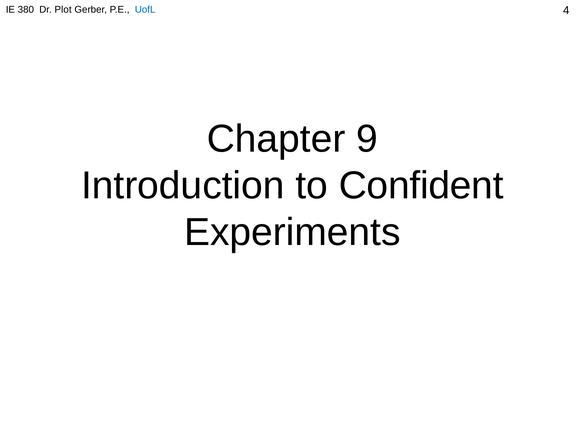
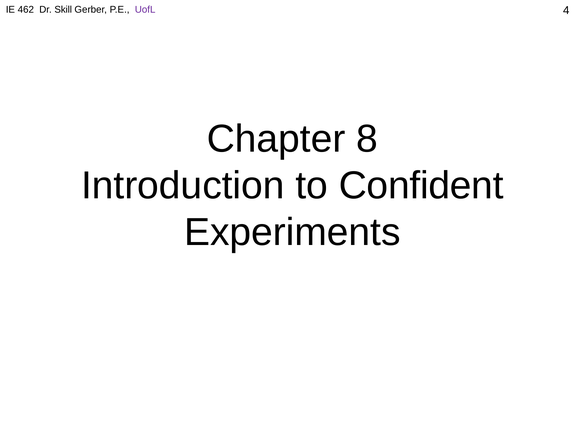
380: 380 -> 462 (26, 9)
Plot: Plot -> Skill (63, 9)
UofL colour: blue -> purple (145, 9)
9: 9 -> 8 (367, 139)
